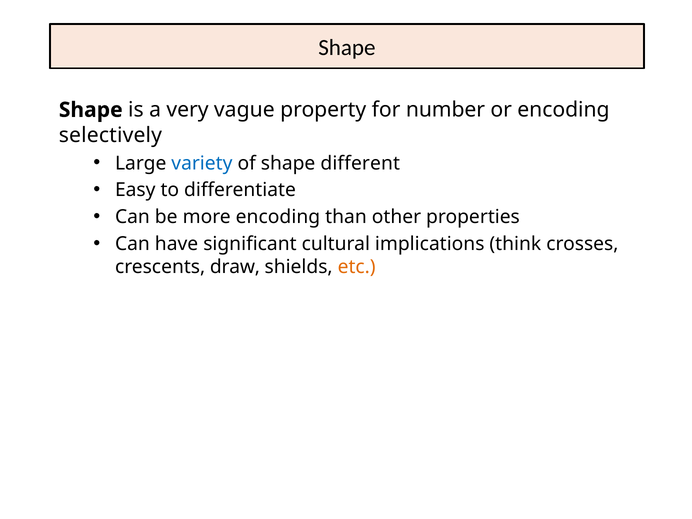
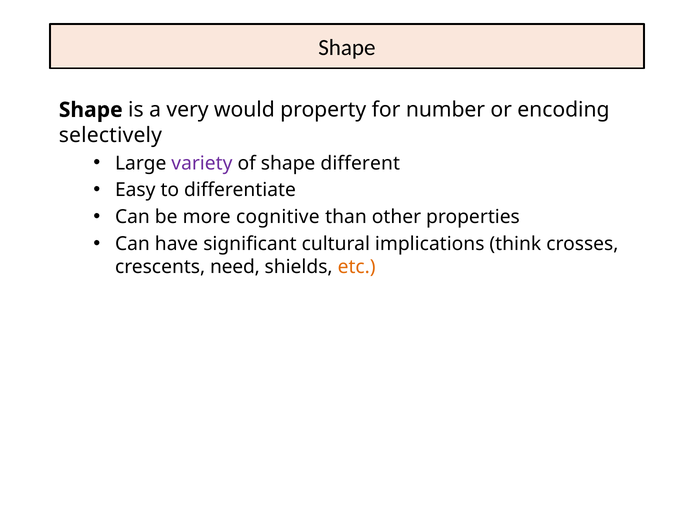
vague: vague -> would (244, 110)
variety colour: blue -> purple (202, 163)
more encoding: encoding -> cognitive (278, 217)
draw: draw -> need (235, 267)
